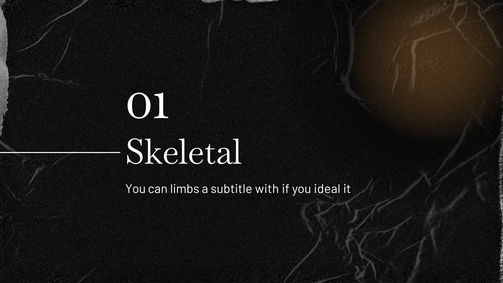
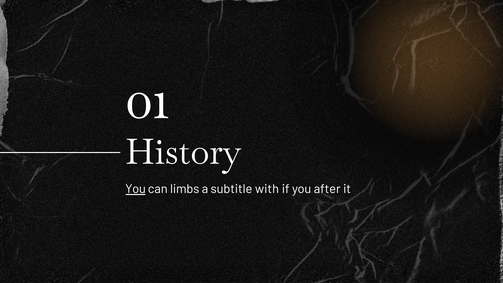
Skeletal: Skeletal -> History (183, 152)
You underline: none -> present (136, 189)
ideal: ideal -> after (327, 189)
